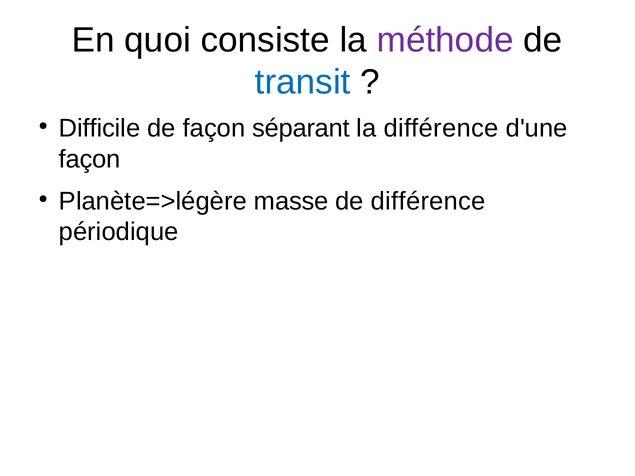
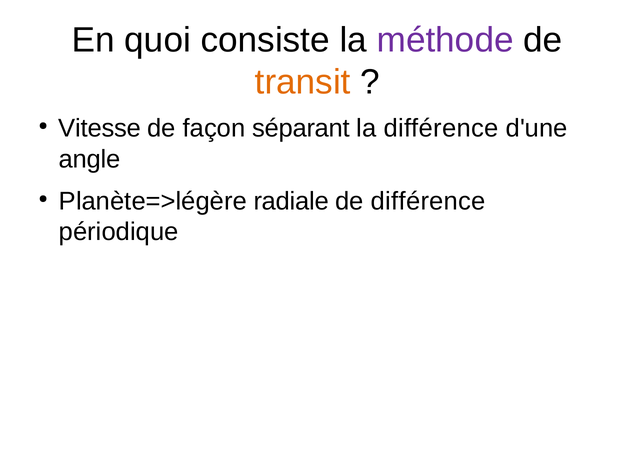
transit colour: blue -> orange (303, 82)
Difficile: Difficile -> Vitesse (100, 129)
façon: façon -> angle (90, 159)
masse: masse -> radiale (291, 201)
